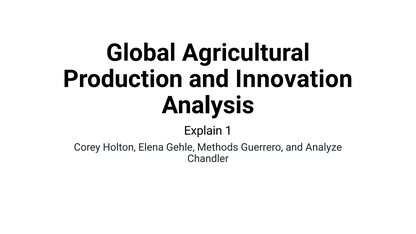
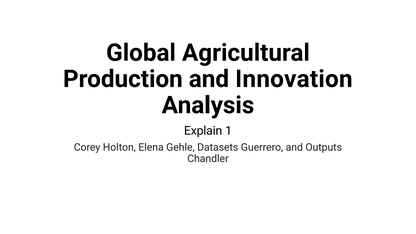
Methods: Methods -> Datasets (218, 147)
Analyze: Analyze -> Outputs (324, 147)
